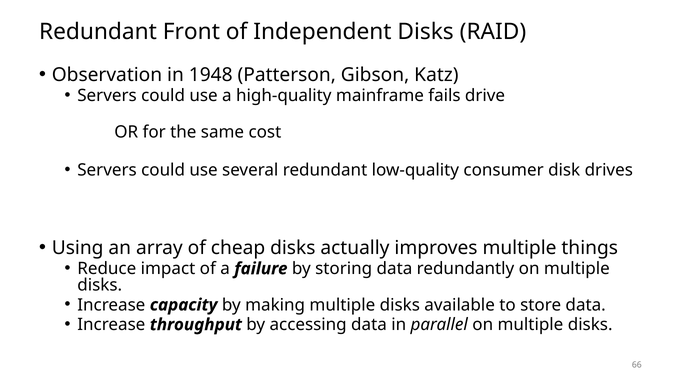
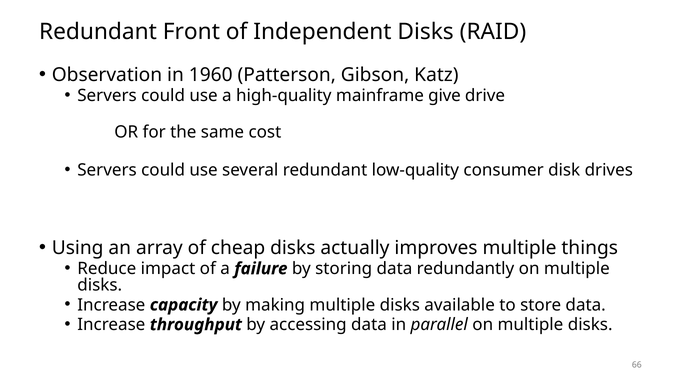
1948: 1948 -> 1960 (211, 75)
fails: fails -> give (445, 96)
